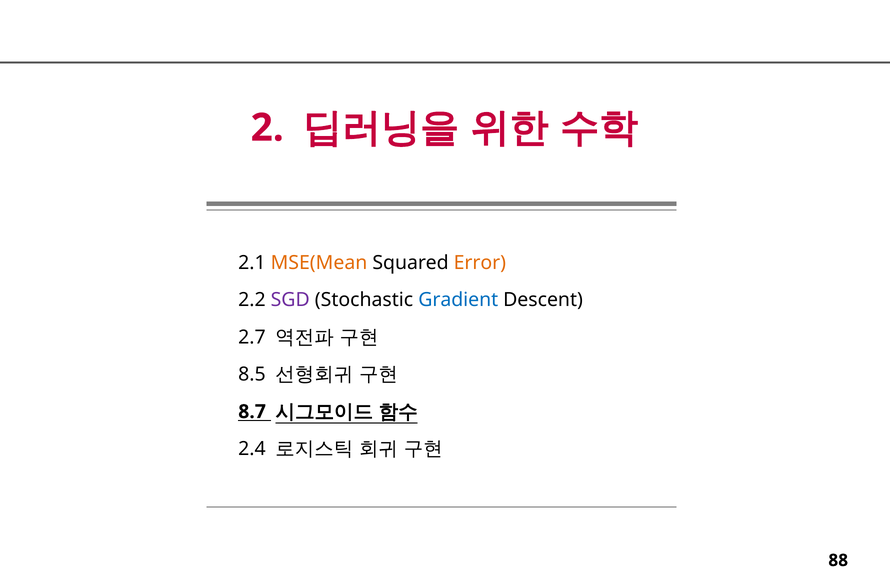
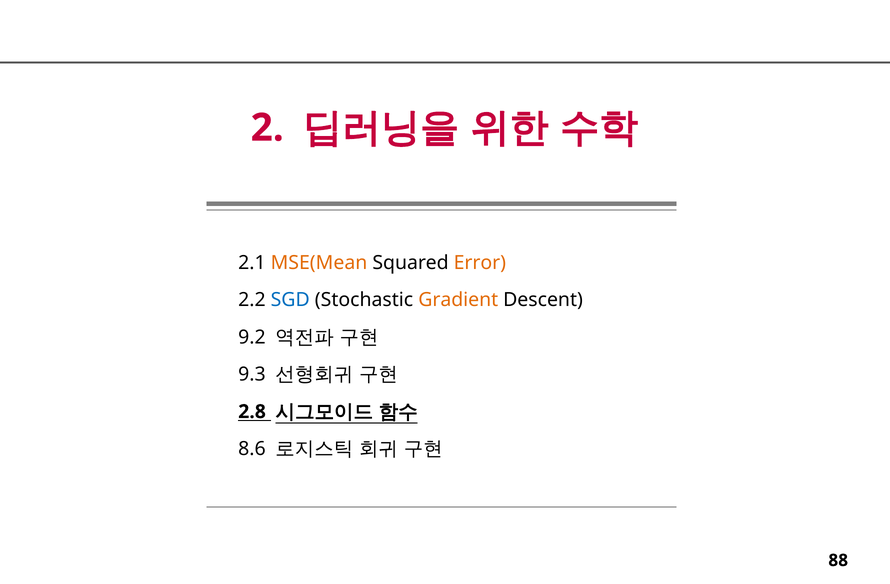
SGD colour: purple -> blue (290, 300)
Gradient colour: blue -> orange (458, 300)
2.7: 2.7 -> 9.2 (252, 338)
8.5: 8.5 -> 9.3 (252, 375)
8.7: 8.7 -> 2.8 (252, 412)
2.4: 2.4 -> 8.6 (252, 449)
